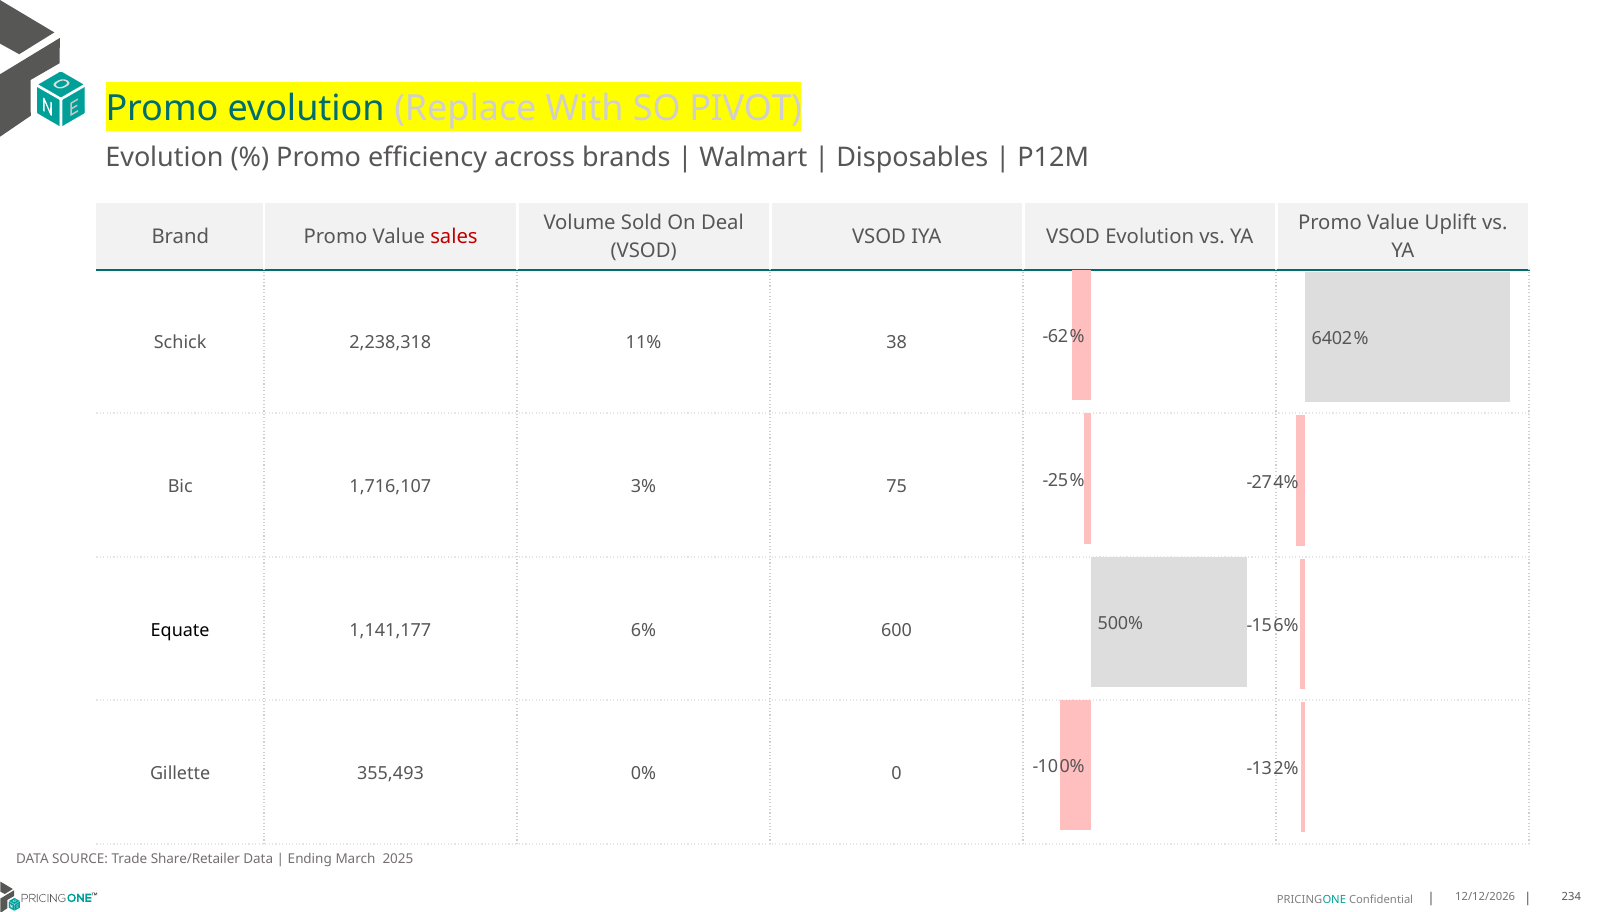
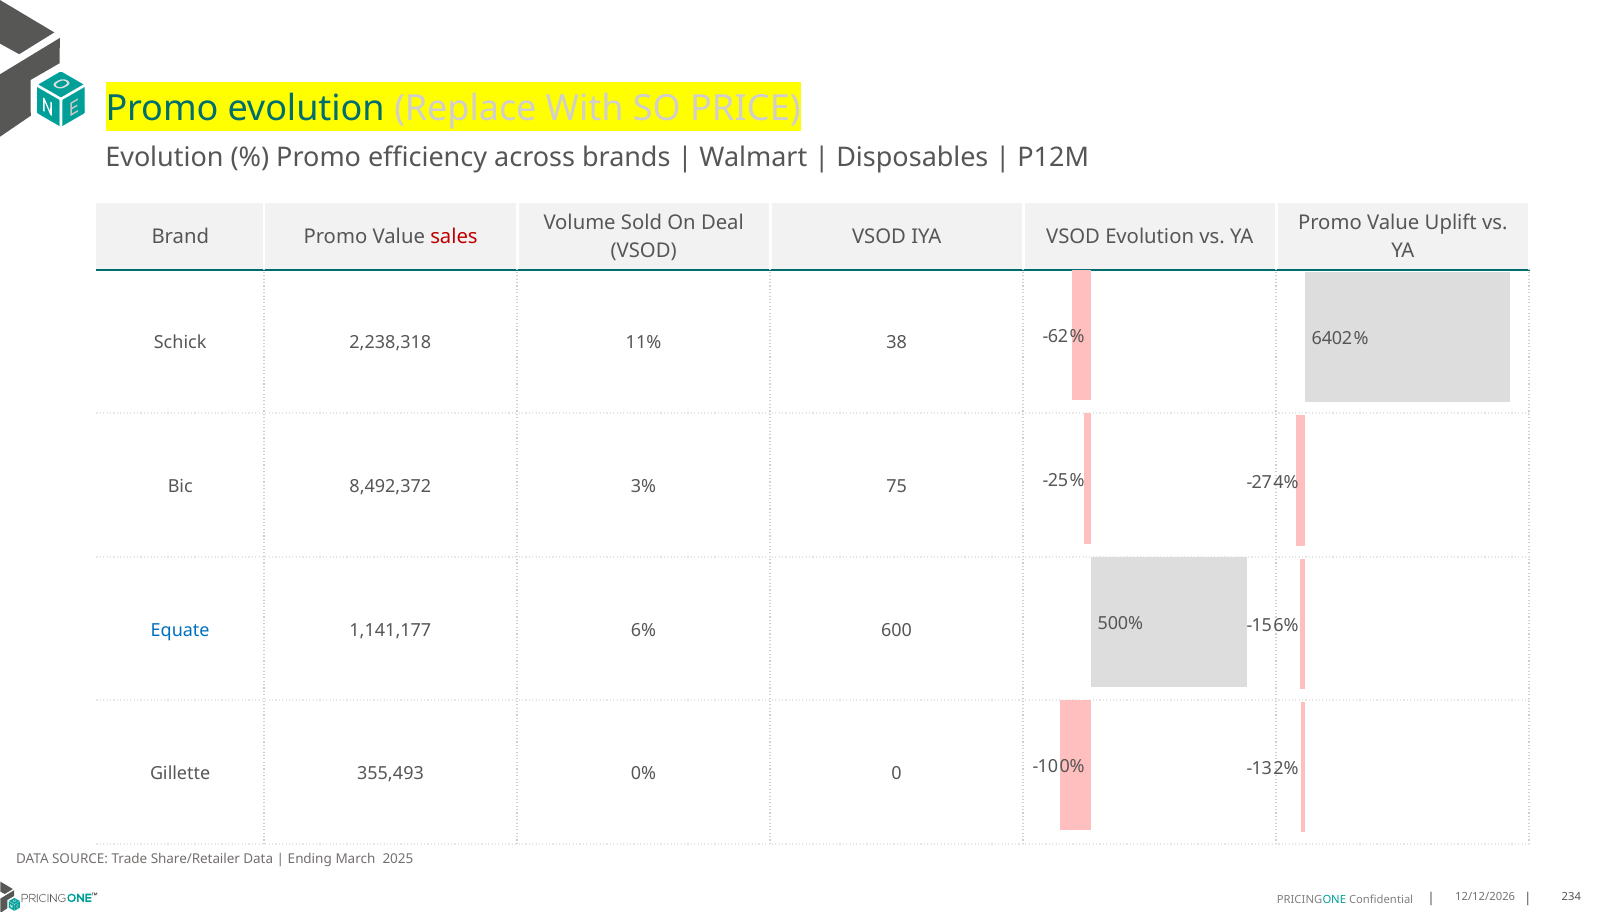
PIVOT: PIVOT -> PRICE (745, 109)
1,716,107: 1,716,107 -> 8,492,372 (390, 486)
Equate colour: black -> blue (180, 630)
